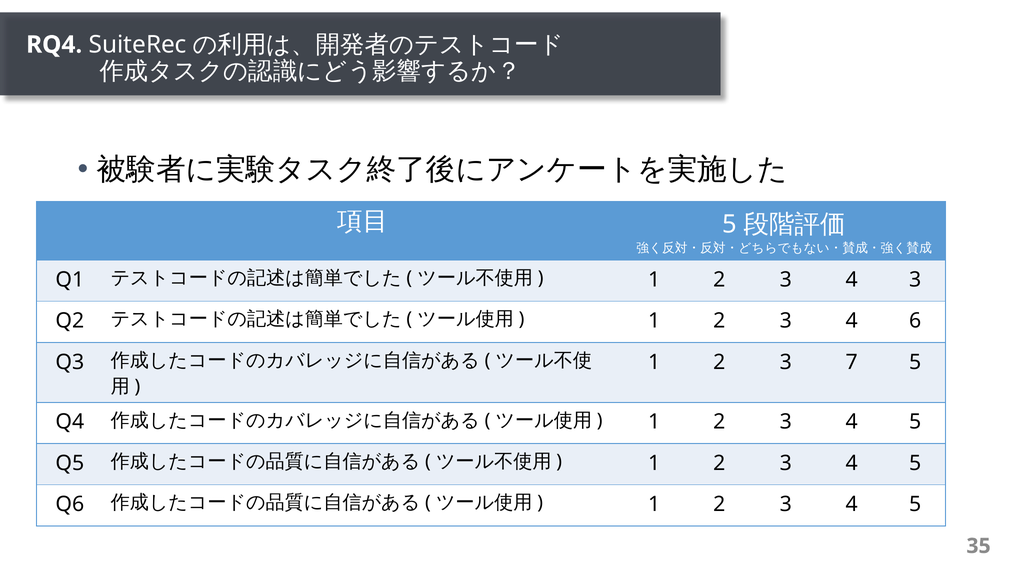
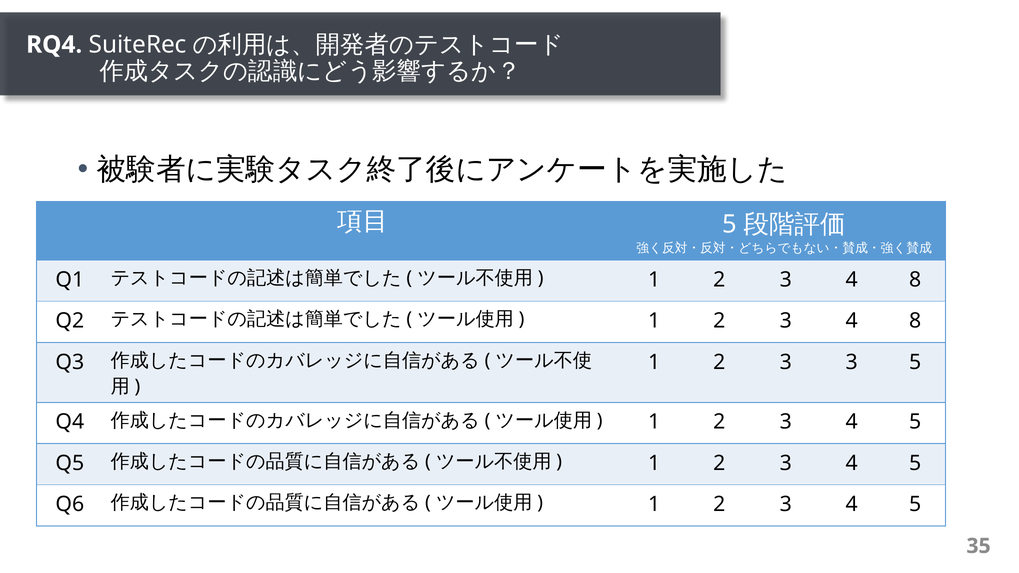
3: 3 -> 8 (915, 280)
6: 6 -> 8 (915, 321)
3 7: 7 -> 3 (852, 362)
